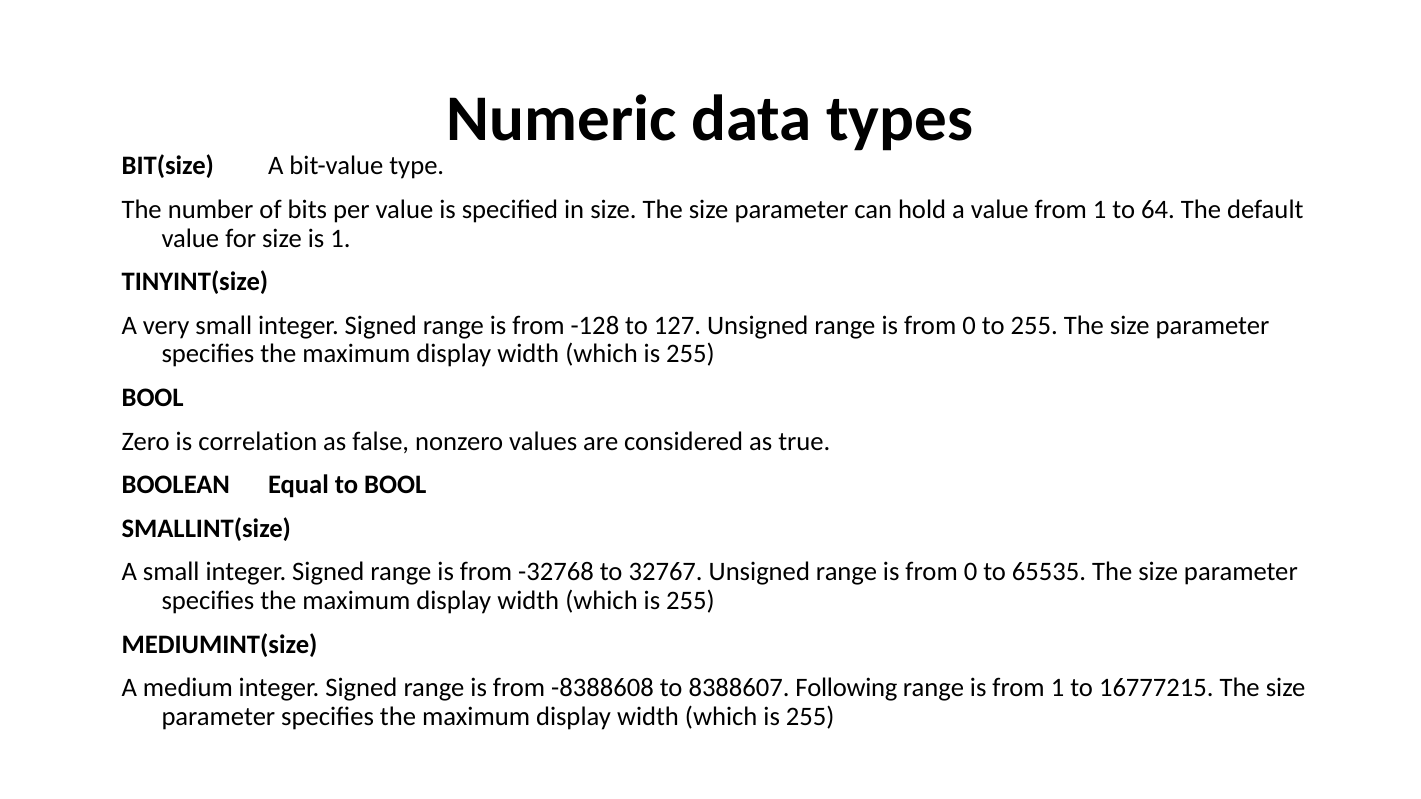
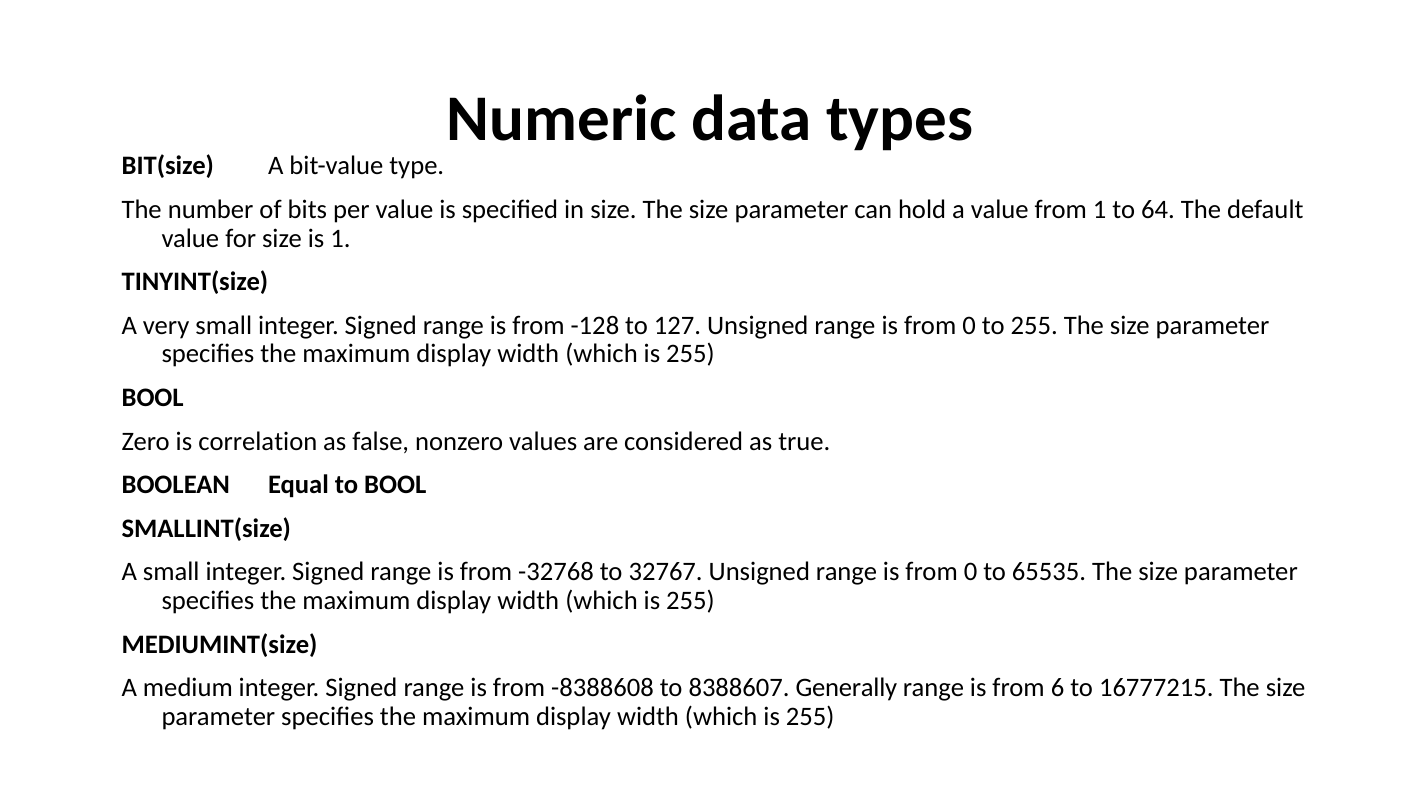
Following: Following -> Generally (846, 688)
is from 1: 1 -> 6 (1058, 688)
